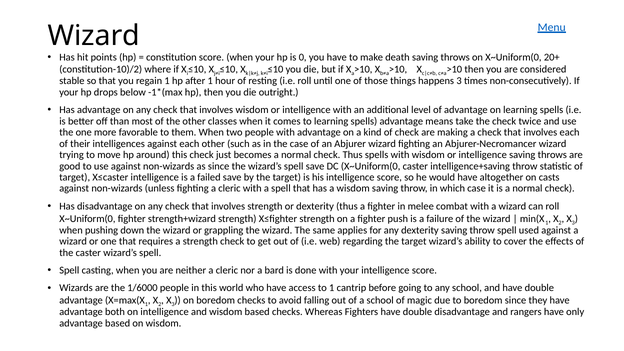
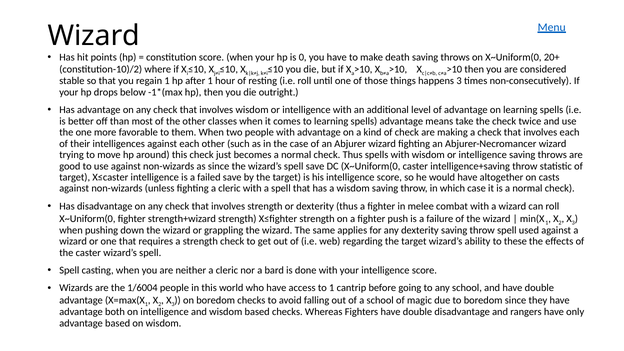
cover: cover -> these (515, 241)
1/6000: 1/6000 -> 1/6004 (142, 288)
